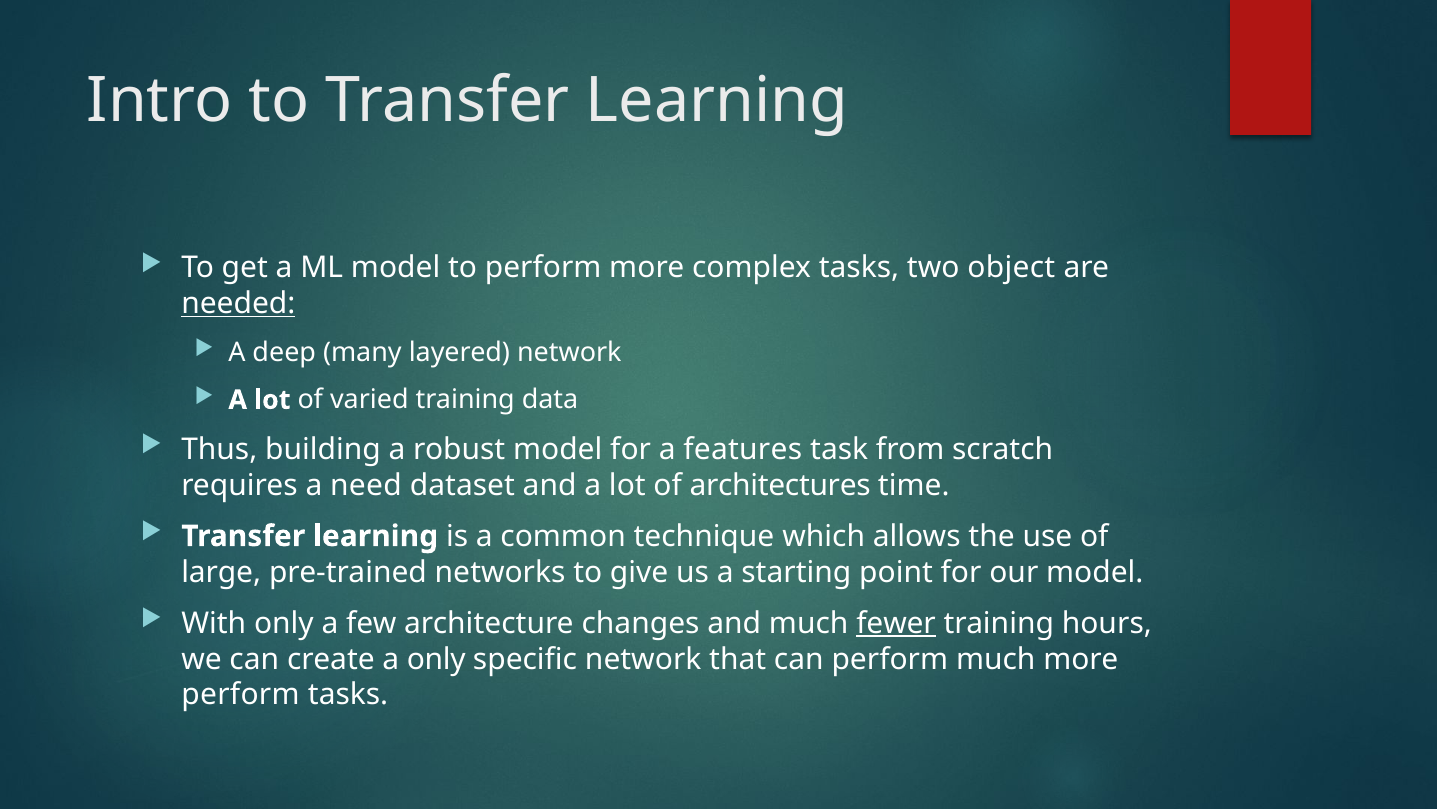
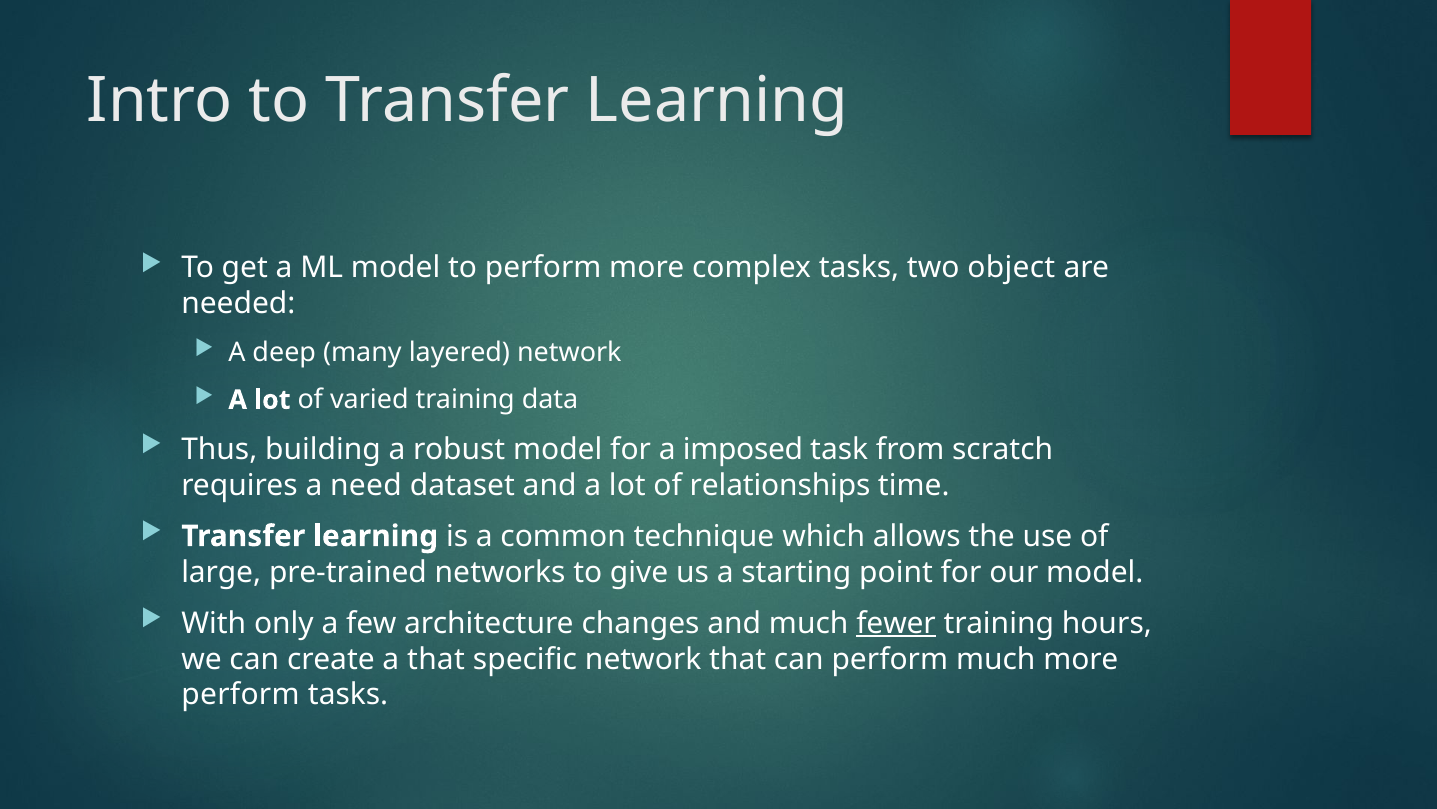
needed underline: present -> none (238, 303)
features: features -> imposed (743, 449)
architectures: architectures -> relationships (780, 485)
a only: only -> that (436, 659)
